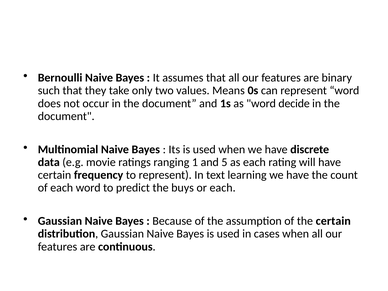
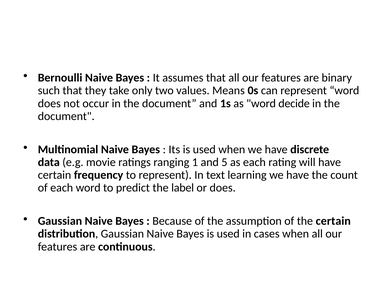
buys: buys -> label (183, 188)
or each: each -> does (223, 188)
